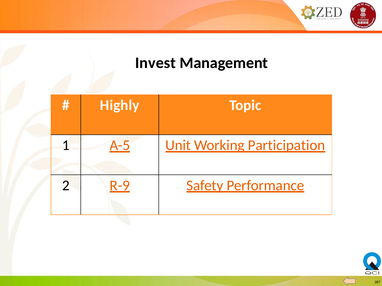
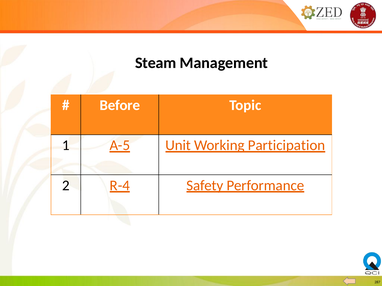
Invest: Invest -> Steam (156, 63)
Highly: Highly -> Before (120, 105)
R-9: R-9 -> R-4 (120, 186)
